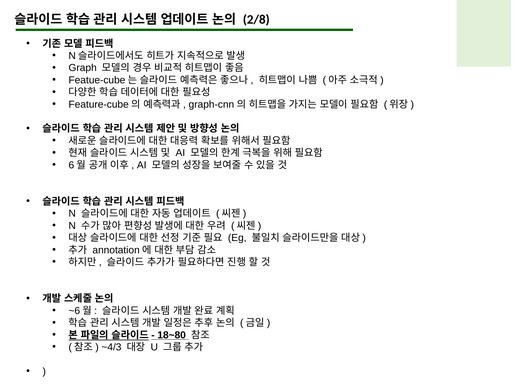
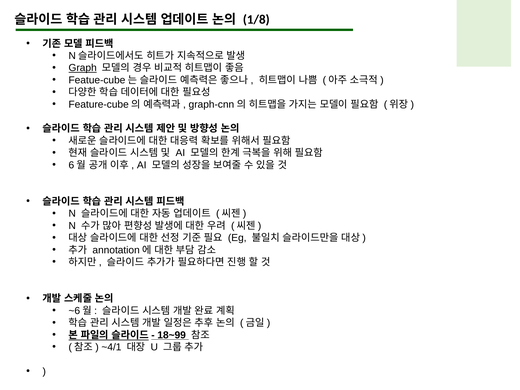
2/8: 2/8 -> 1/8 (256, 20)
Graph underline: none -> present (83, 68)
18~80: 18~80 -> 18~99 (172, 335)
~4/3: ~4/3 -> ~4/1 (111, 347)
